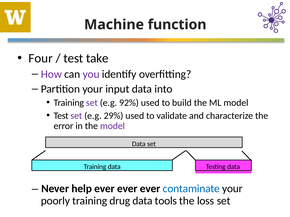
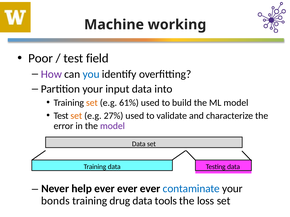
function: function -> working (177, 25)
Four: Four -> Poor (41, 58)
take: take -> field (97, 58)
you colour: purple -> blue (91, 74)
set colour: purple -> orange (92, 103)
92%: 92% -> 61% (129, 103)
set colour: purple -> orange (76, 116)
29%: 29% -> 27% (113, 116)
poorly: poorly -> bonds (55, 201)
